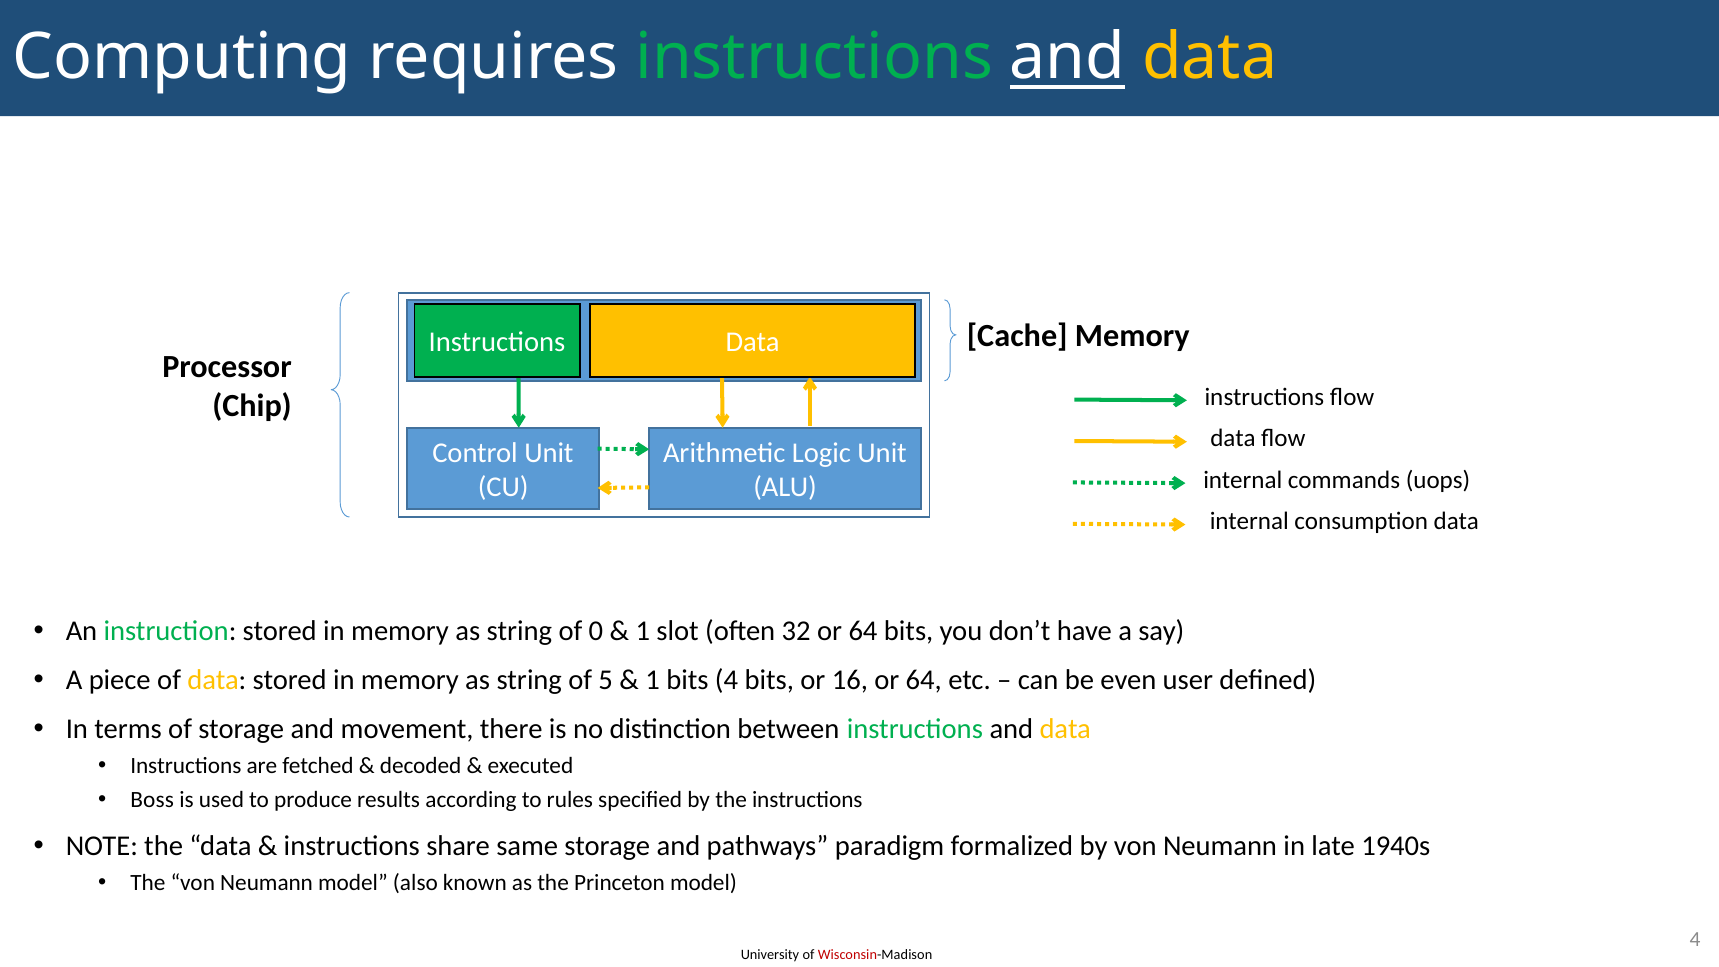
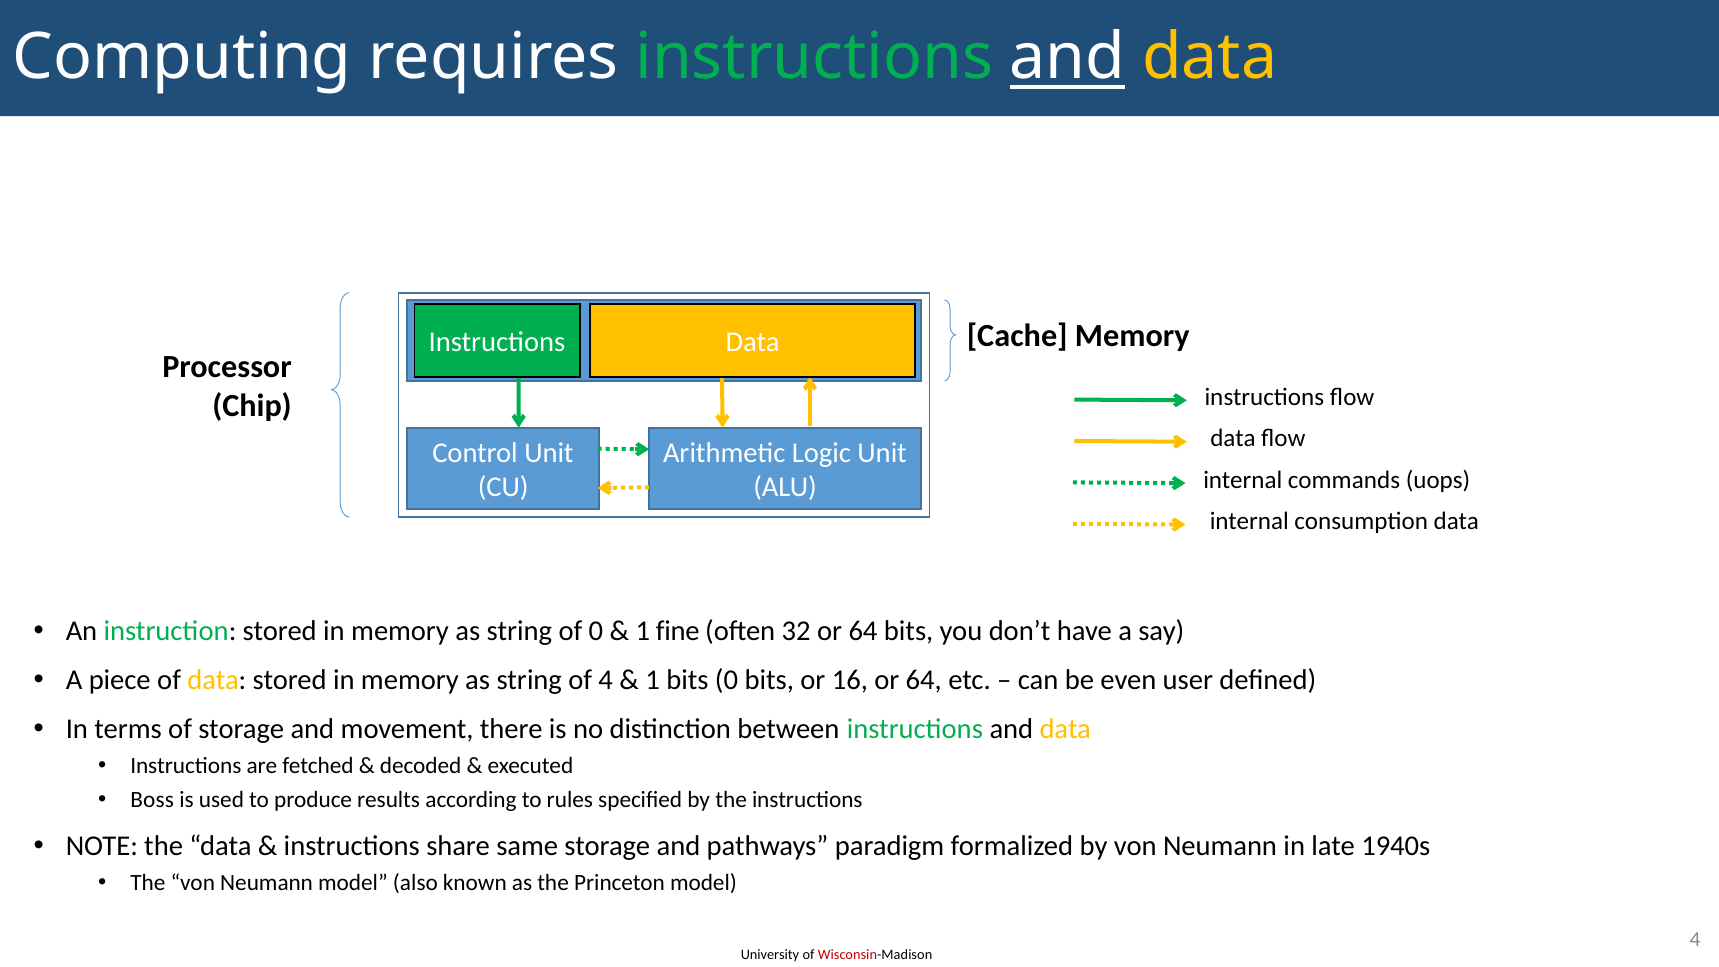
slot: slot -> fine (678, 631)
of 5: 5 -> 4 (606, 680)
bits 4: 4 -> 0 (727, 680)
